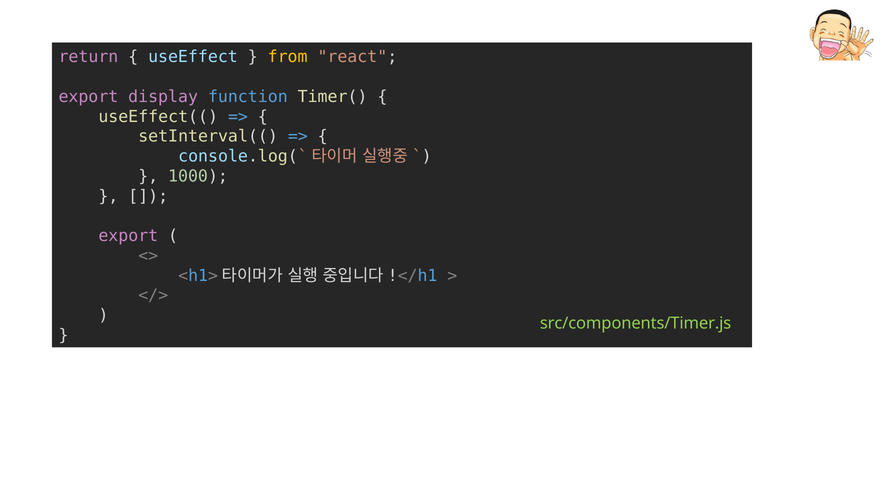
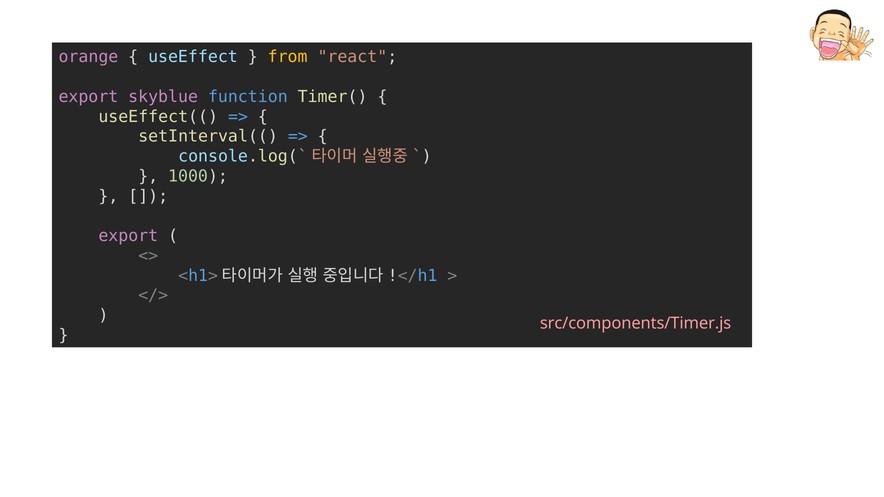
return: return -> orange (88, 57)
display: display -> skyblue (163, 97)
src/components/Timer.js colour: light green -> pink (636, 323)
